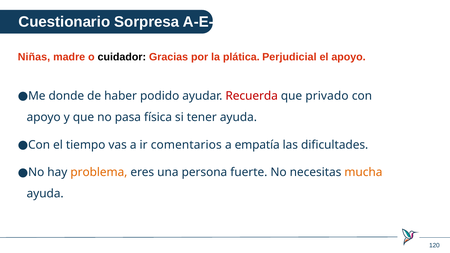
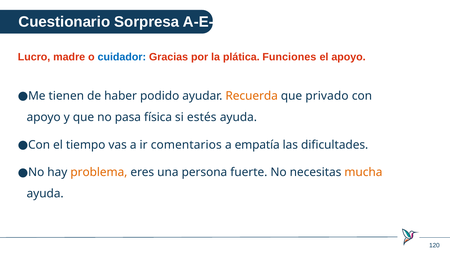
Niñas: Niñas -> Lucro (34, 57)
cuidador colour: black -> blue (122, 57)
Perjudicial: Perjudicial -> Funciones (289, 57)
donde: donde -> tienen (66, 96)
Recuerda colour: red -> orange (252, 96)
tener: tener -> estés (202, 117)
